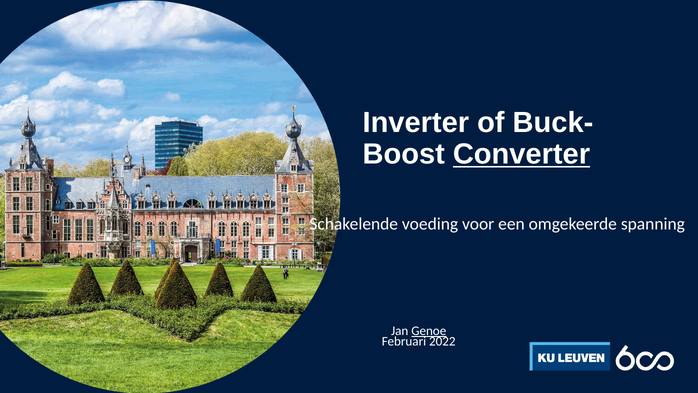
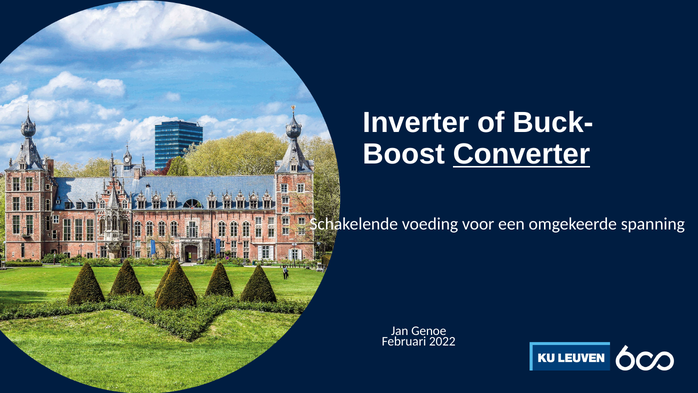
Genoe underline: present -> none (429, 331)
